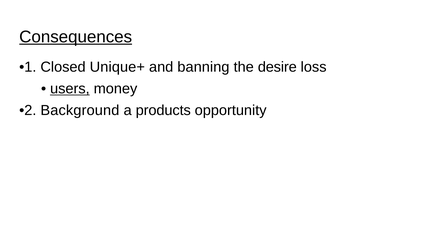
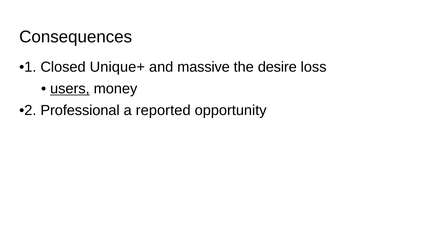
Consequences underline: present -> none (76, 37)
banning: banning -> massive (204, 67)
Background: Background -> Professional (80, 111)
products: products -> reported (163, 111)
